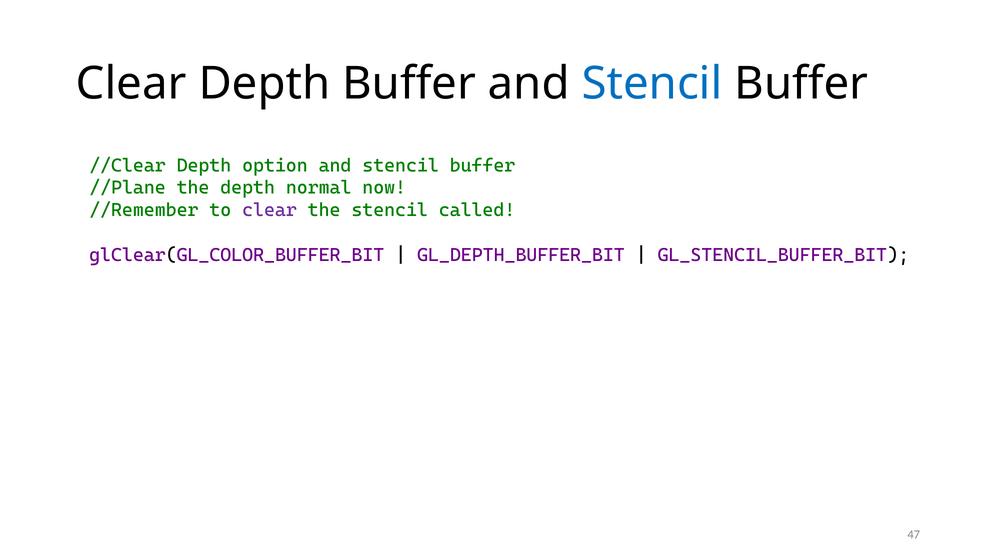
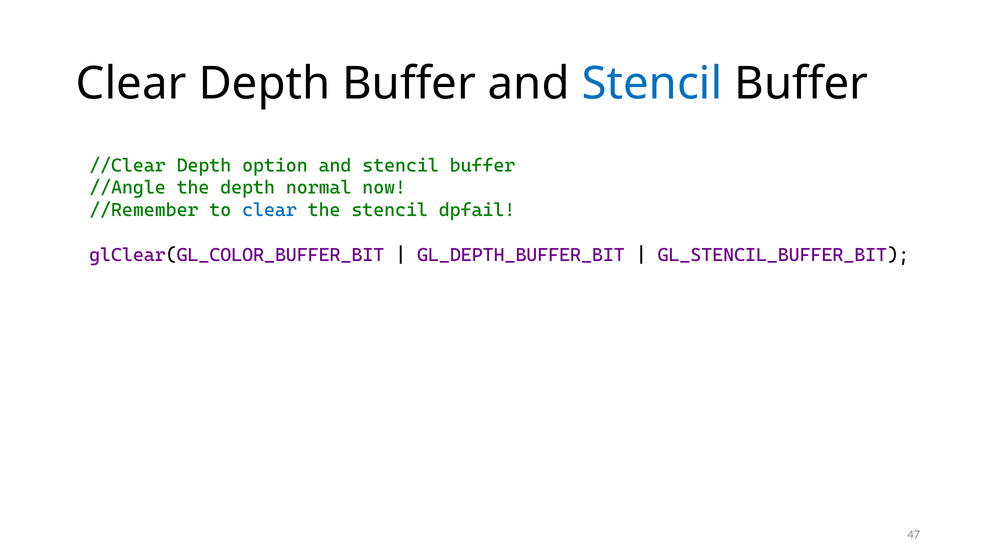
//Plane: //Plane -> //Angle (128, 188)
clear colour: purple -> blue (270, 210)
called: called -> dpfail (477, 210)
